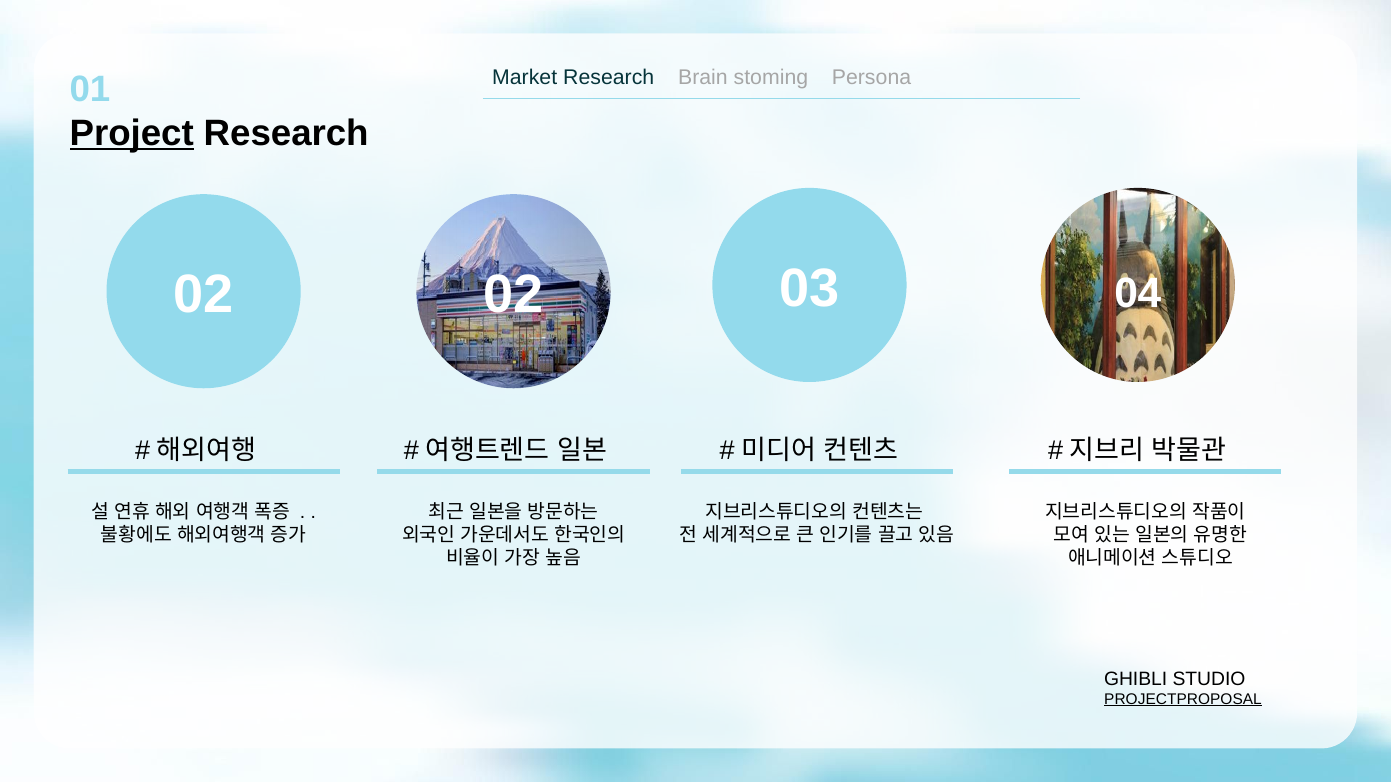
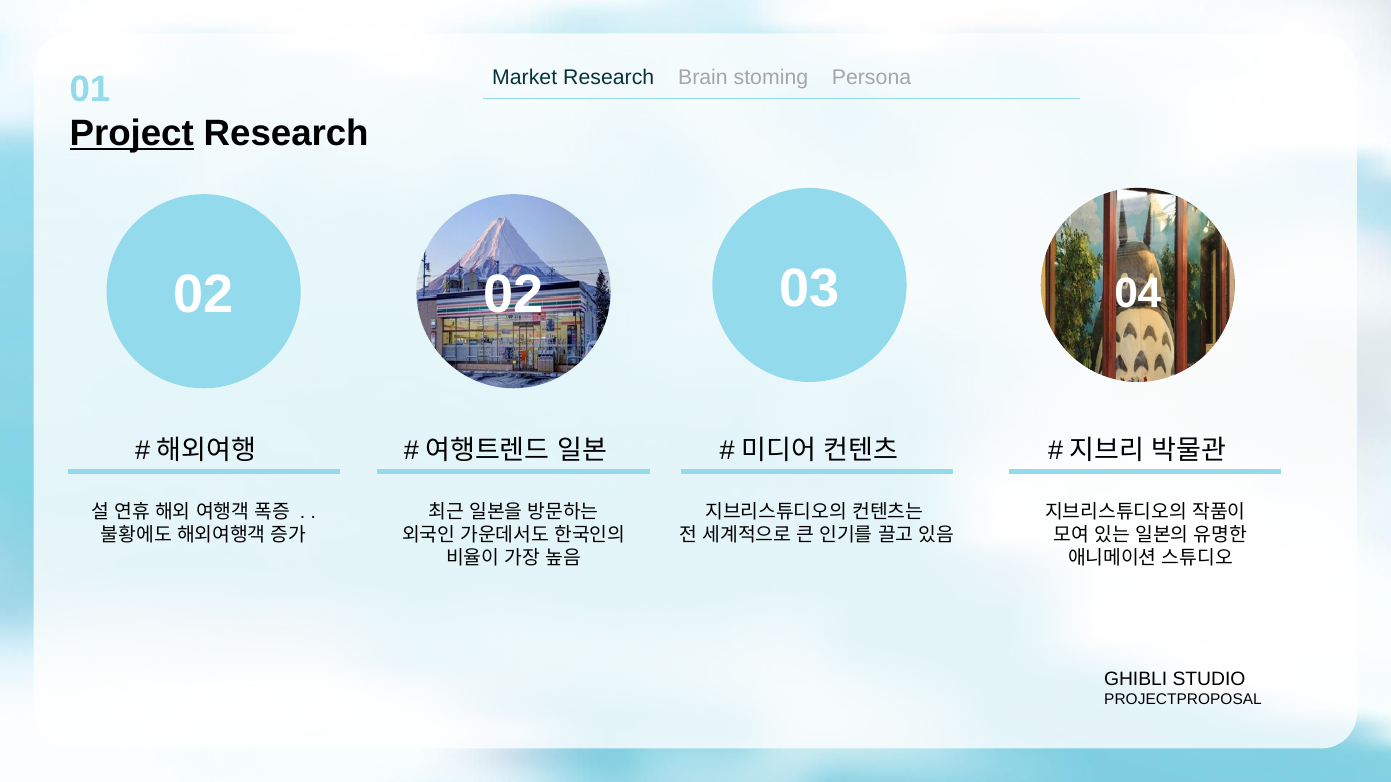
PROJECTPROPOSAL underline: present -> none (1183, 700)
